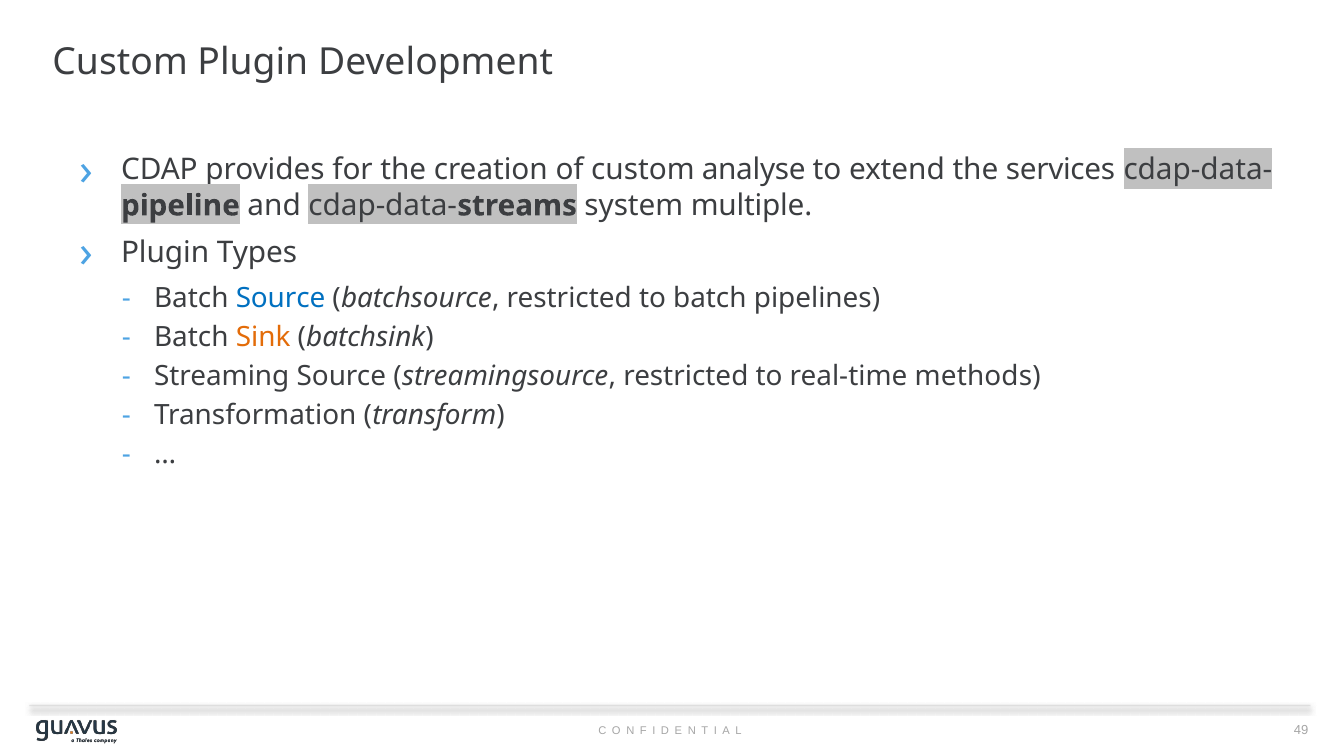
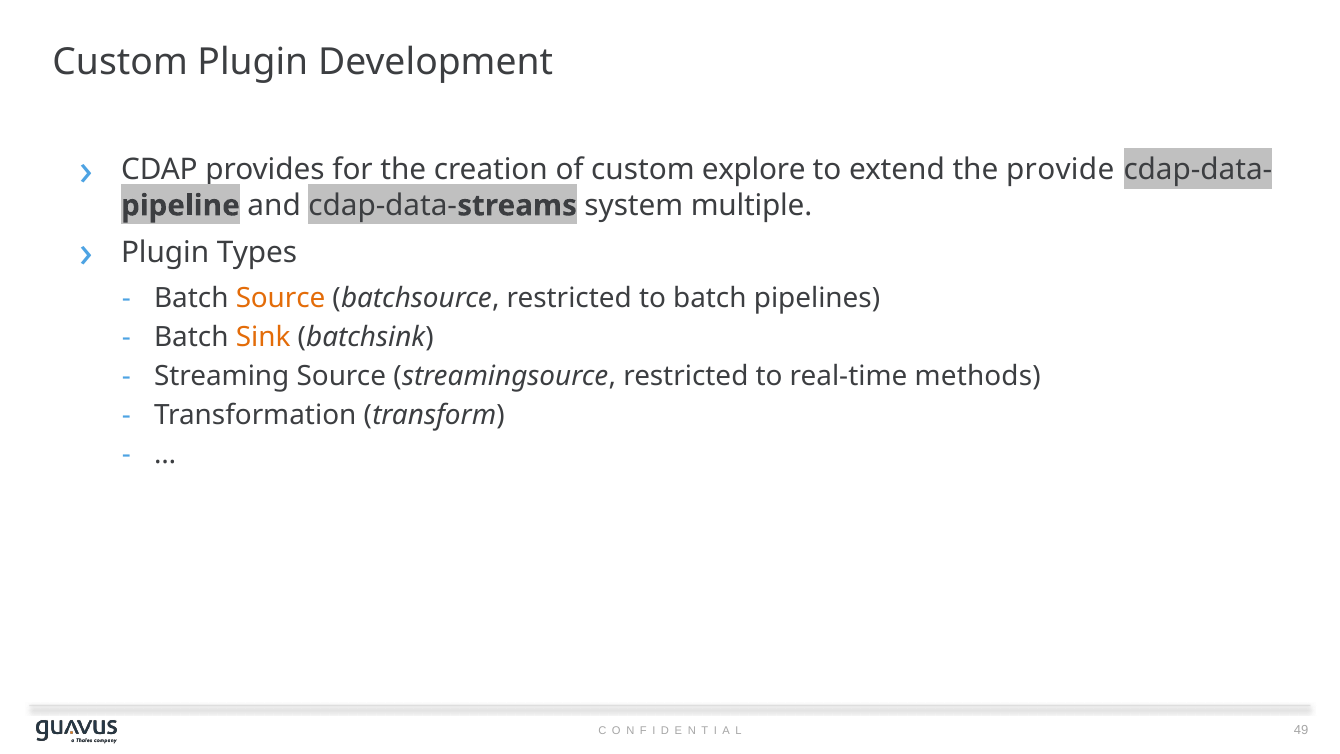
analyse: analyse -> explore (754, 170)
services: services -> provide (1060, 170)
Source colour: blue -> orange (281, 298)
